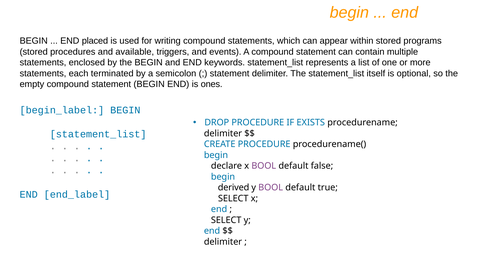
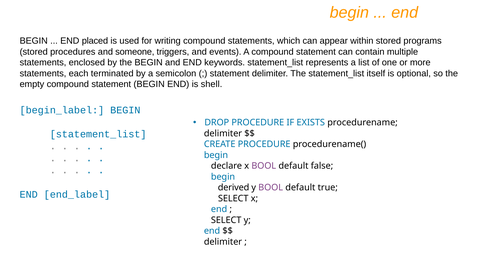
available: available -> someone (135, 52)
ones: ones -> shell (212, 84)
